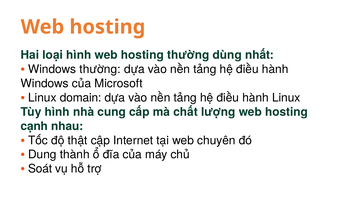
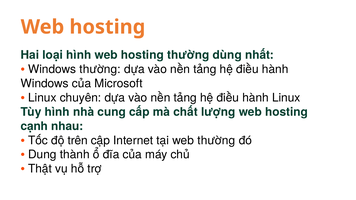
domain: domain -> chuyên (81, 98)
thật: thật -> trên (78, 141)
web chuyên: chuyên -> thường (216, 141)
Soát: Soát -> Thật (40, 169)
